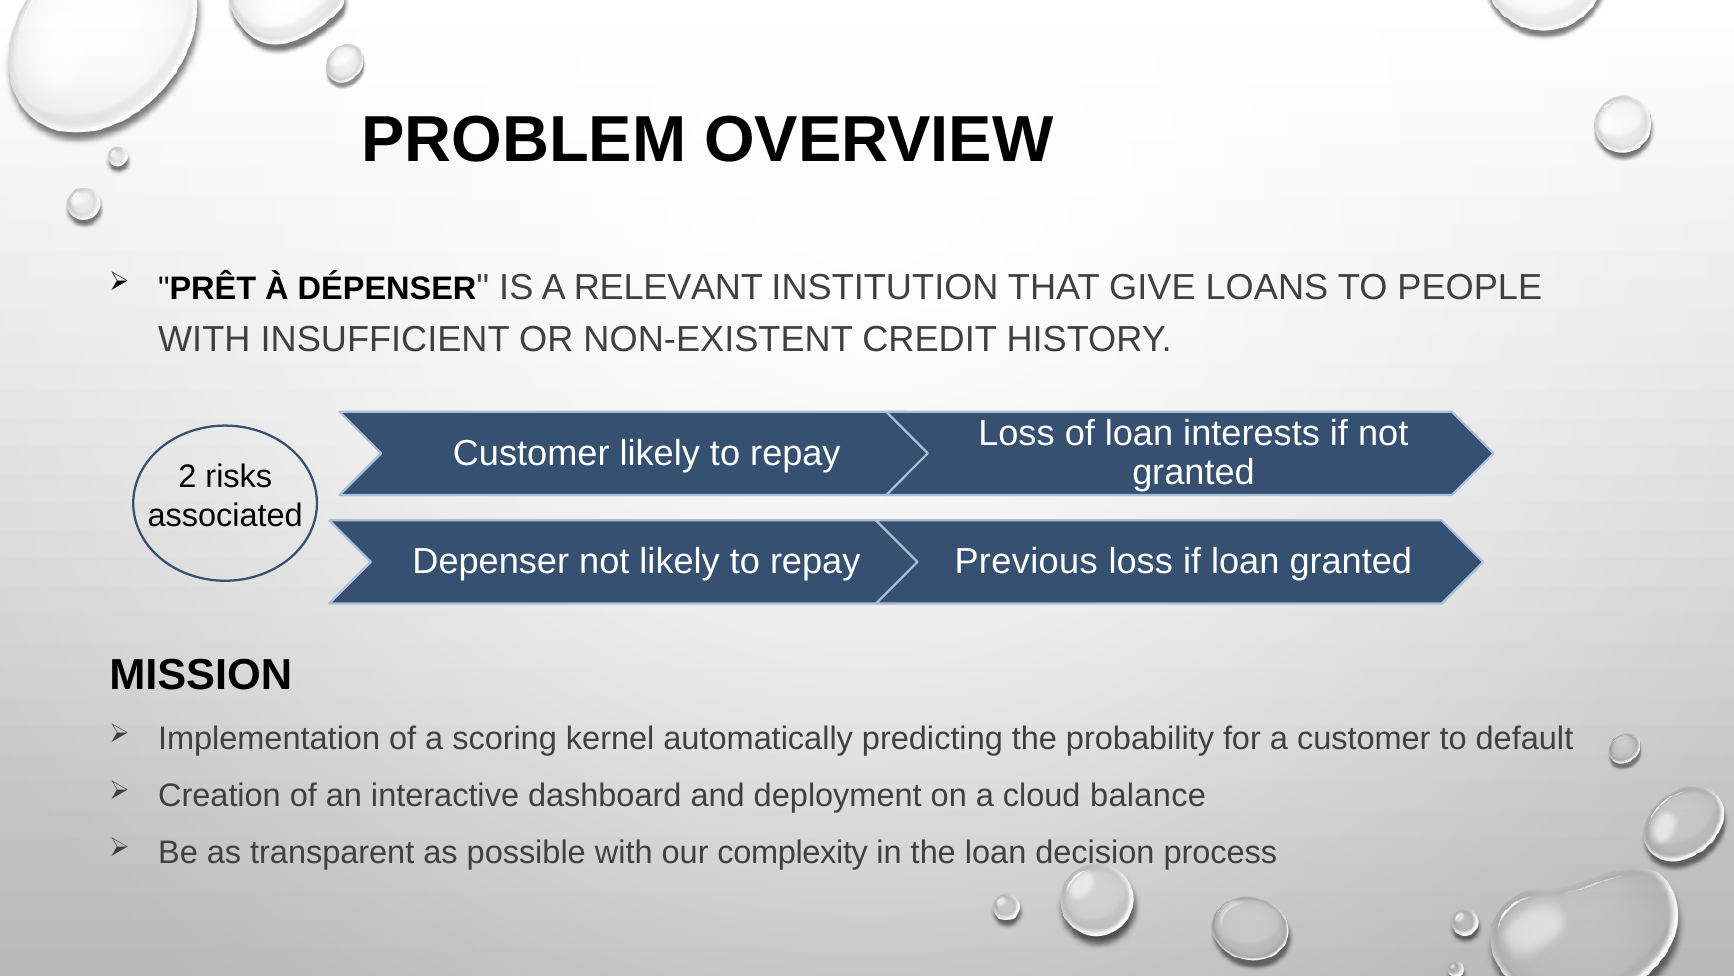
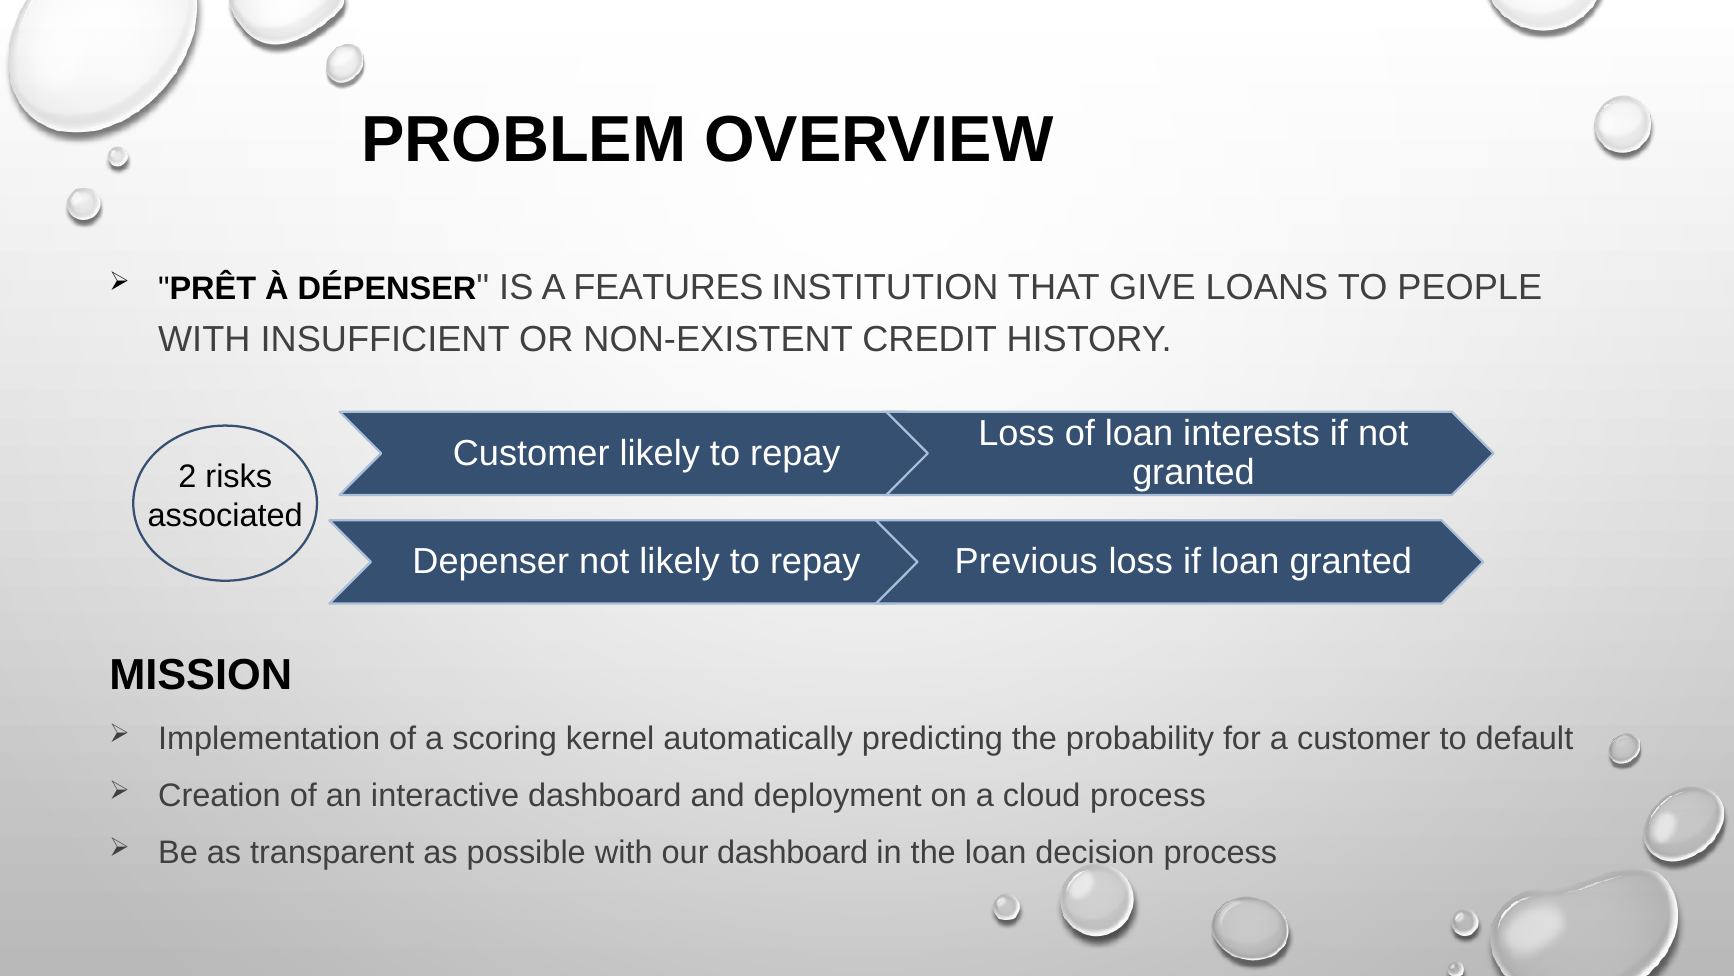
RELEVANT: RELEVANT -> FEATURES (668, 287)
cloud balance: balance -> process (1148, 795)
our complexity: complexity -> dashboard (793, 852)
